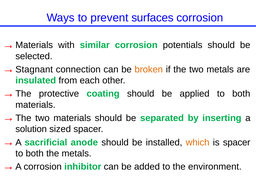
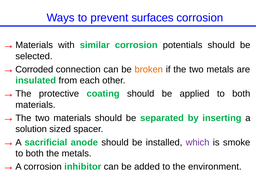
Stagnant: Stagnant -> Corroded (34, 69)
which colour: orange -> purple (198, 142)
is spacer: spacer -> smoke (237, 142)
